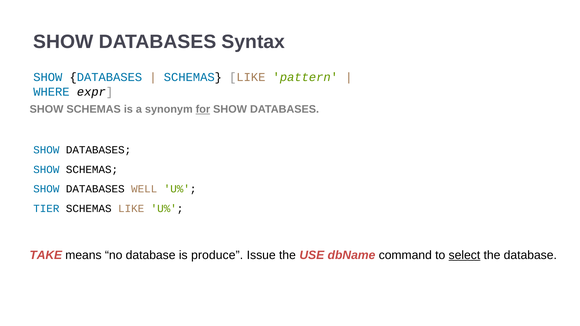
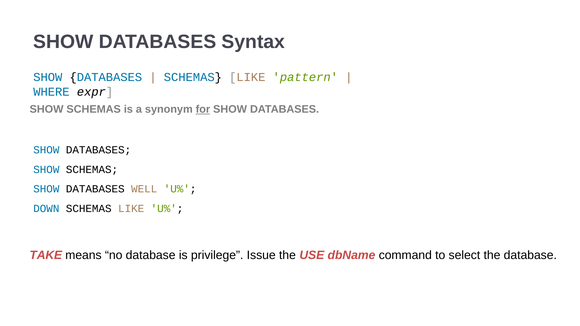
TIER: TIER -> DOWN (46, 209)
produce: produce -> privilege (217, 255)
select underline: present -> none (464, 255)
